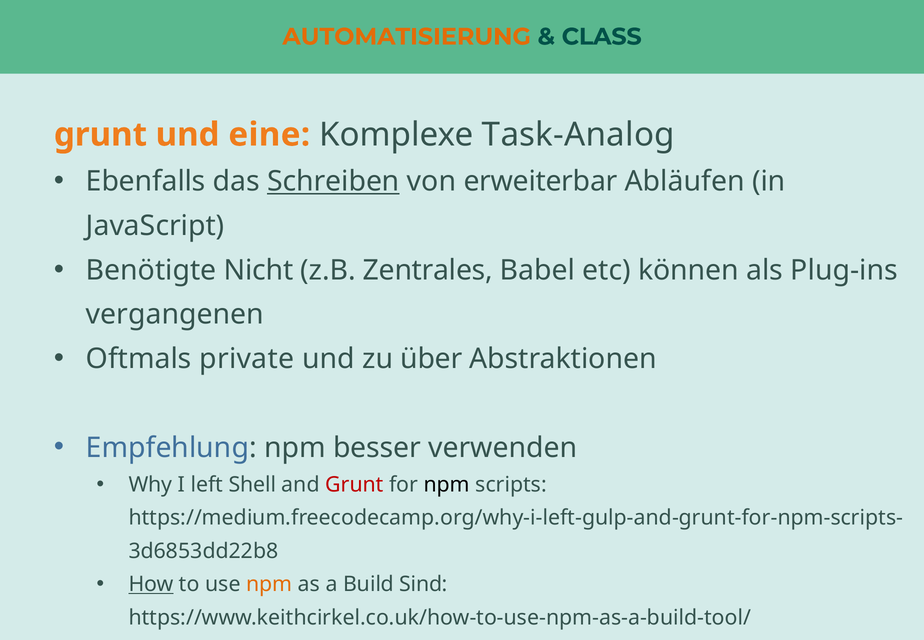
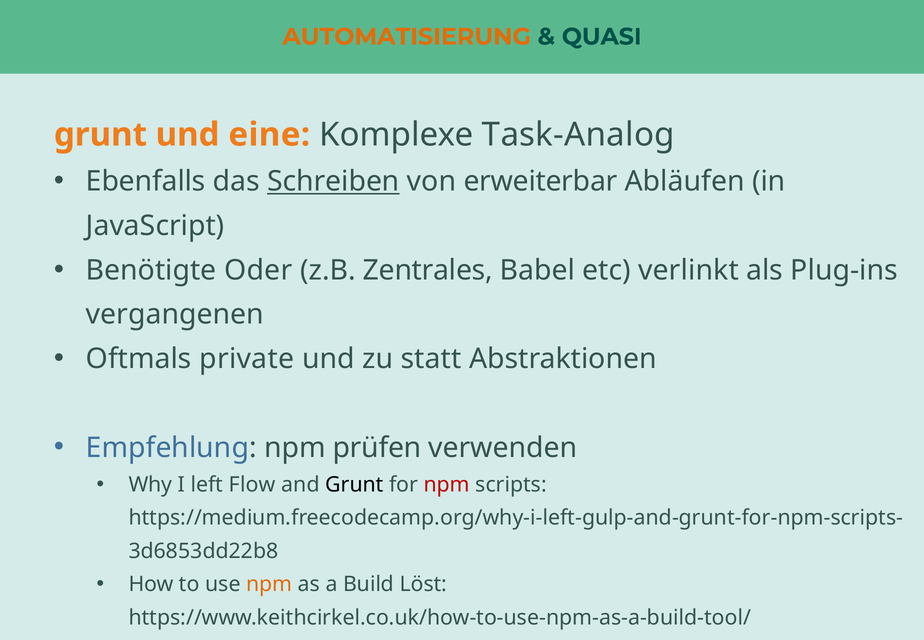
CLASS: CLASS -> QUASI (602, 37)
Nicht: Nicht -> Oder (258, 270)
können: können -> verlinkt (689, 270)
über: über -> statt (431, 359)
besser: besser -> prüfen (377, 447)
Shell: Shell -> Flow (252, 484)
Grunt colour: red -> black (354, 484)
npm colour: black -> red (447, 484)
How underline: present -> none (151, 584)
Sind: Sind -> Löst (423, 584)
